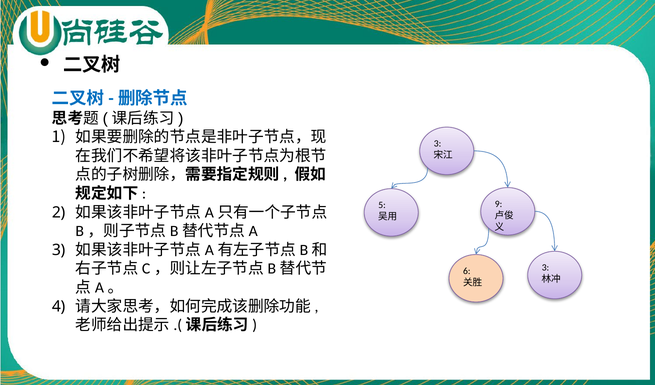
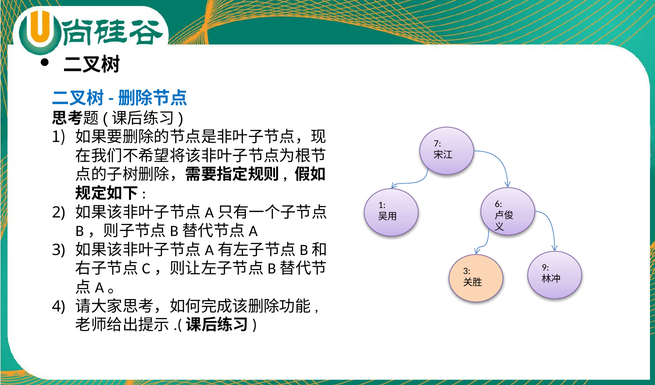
3: 3 -> 7 (437, 144)
9: 9 -> 6 (499, 204)
5: 5 -> 1 (382, 205)
3: 3 -> 9 (545, 268)
6: 6 -> 3 (467, 271)
